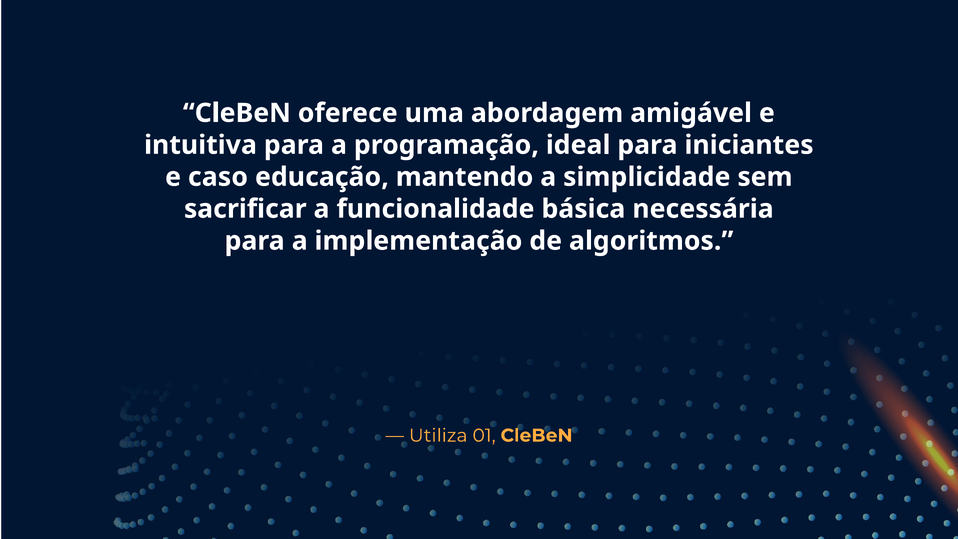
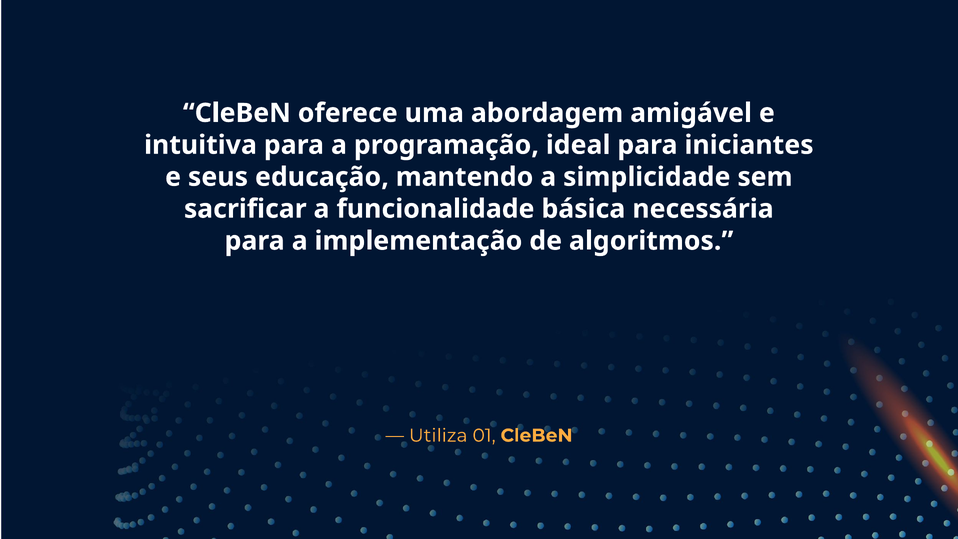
caso: caso -> seus (218, 177)
